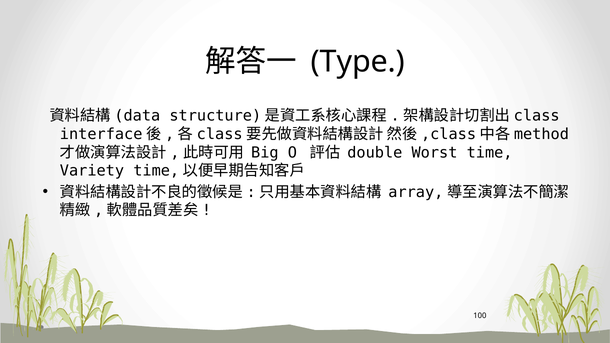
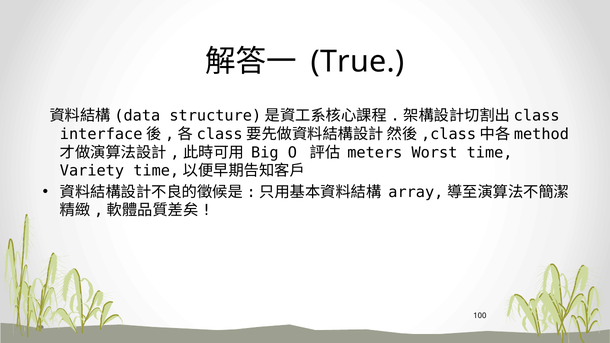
Type: Type -> True (358, 62)
double: double -> meters (375, 153)
